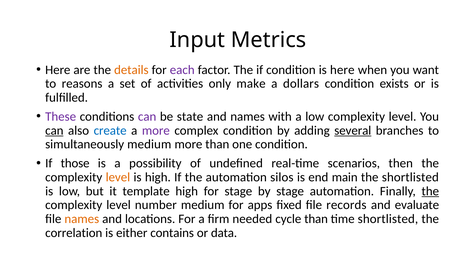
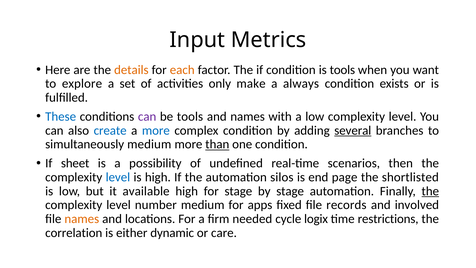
each colour: purple -> orange (182, 70)
is here: here -> tools (342, 70)
reasons: reasons -> explore (82, 84)
dollars: dollars -> always (301, 84)
These colour: purple -> blue (61, 116)
be state: state -> tools (190, 116)
can underline: present -> none (54, 130)
more colour: purple -> blue (156, 130)
than underline: none -> present (217, 144)
those: those -> sheet (75, 163)
level colour: orange -> blue (118, 177)
main: main -> page (345, 177)
template: template -> available (146, 191)
evaluate: evaluate -> involved (417, 205)
cycle than: than -> logix (316, 219)
time shortlisted: shortlisted -> restrictions (388, 219)
contains: contains -> dynamic (172, 233)
data: data -> care (224, 233)
